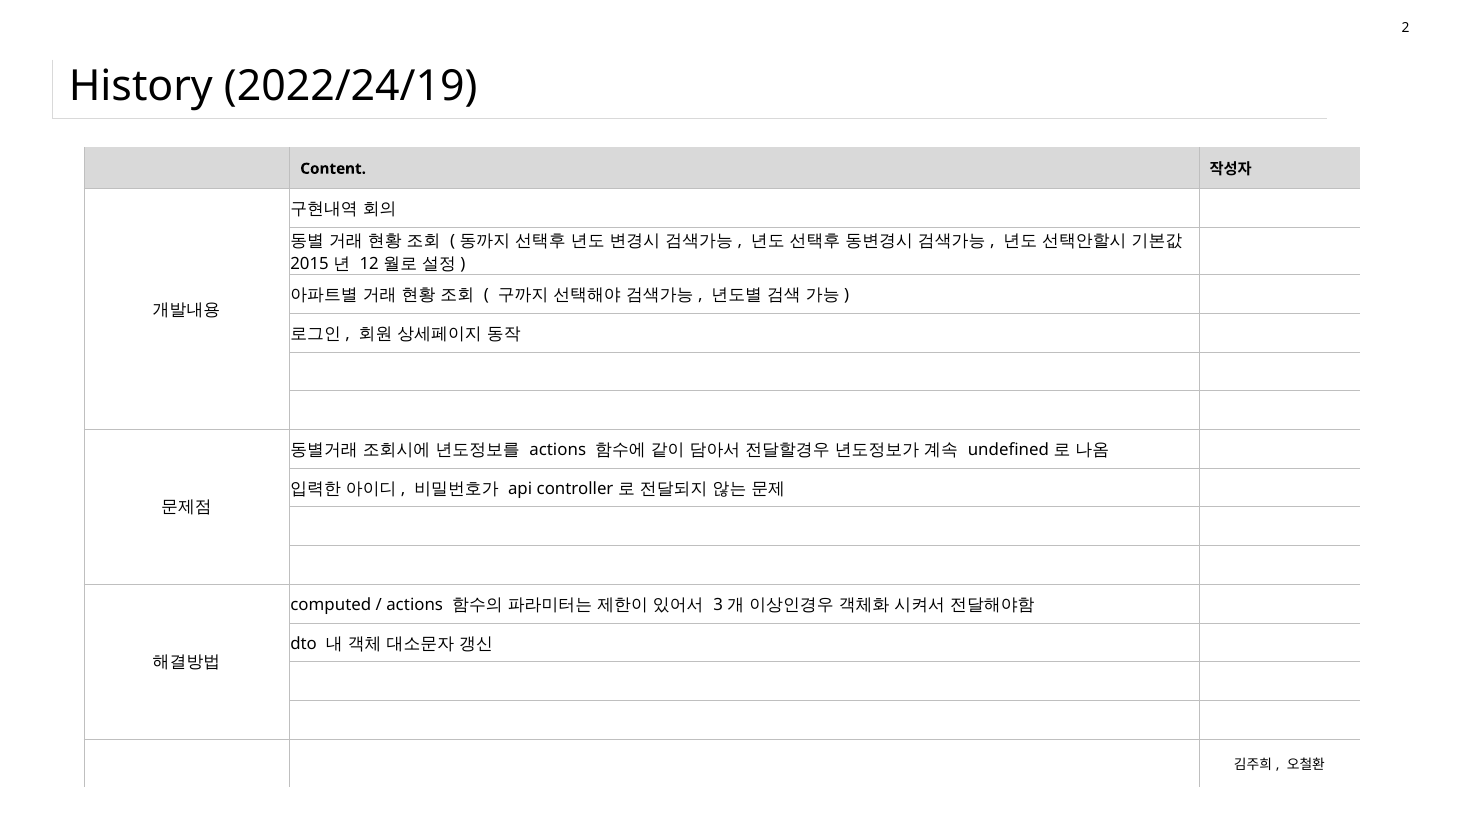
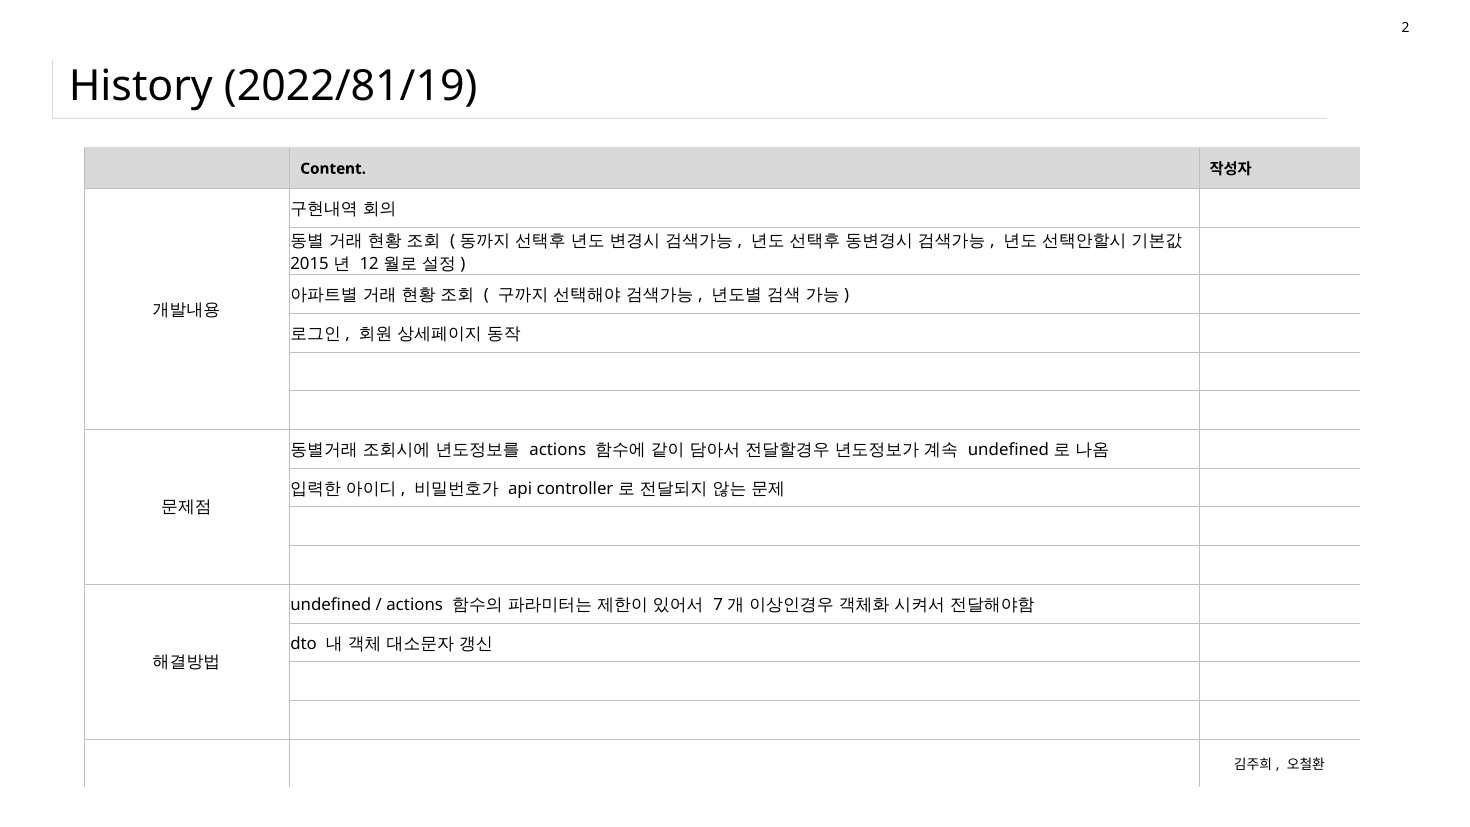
2022/24/19: 2022/24/19 -> 2022/81/19 (351, 86)
computed: computed -> undefined (331, 605)
3: 3 -> 7 (718, 605)
